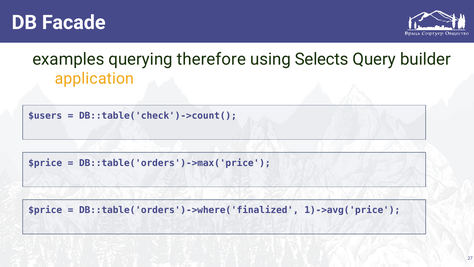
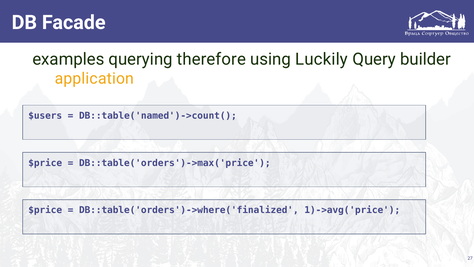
Selects: Selects -> Luckily (322, 59)
DB::table('check')->count(: DB::table('check')->count( -> DB::table('named')->count( (158, 115)
